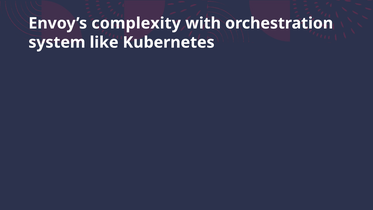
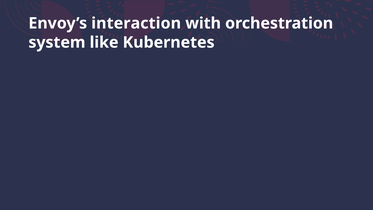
complexity: complexity -> interaction (136, 23)
